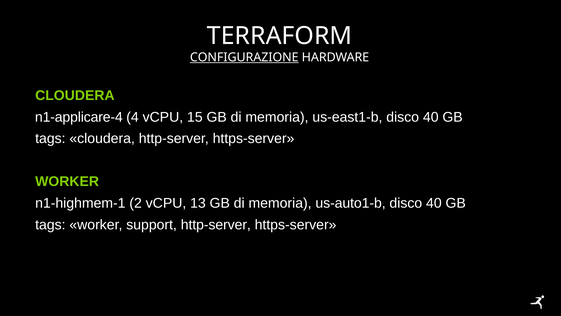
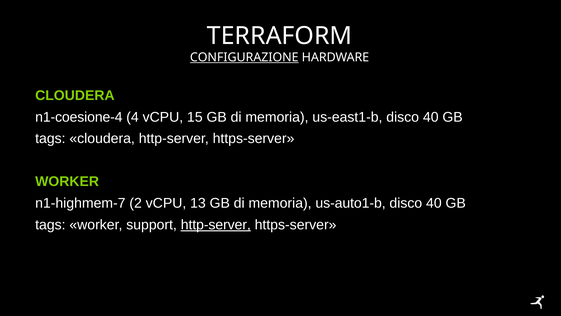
n1-applicare-4: n1-applicare-4 -> n1-coesione-4 (79, 117)
n1-highmem-1: n1-highmem-1 -> n1-highmem-7 (80, 203)
http-server underline: none -> present (216, 224)
